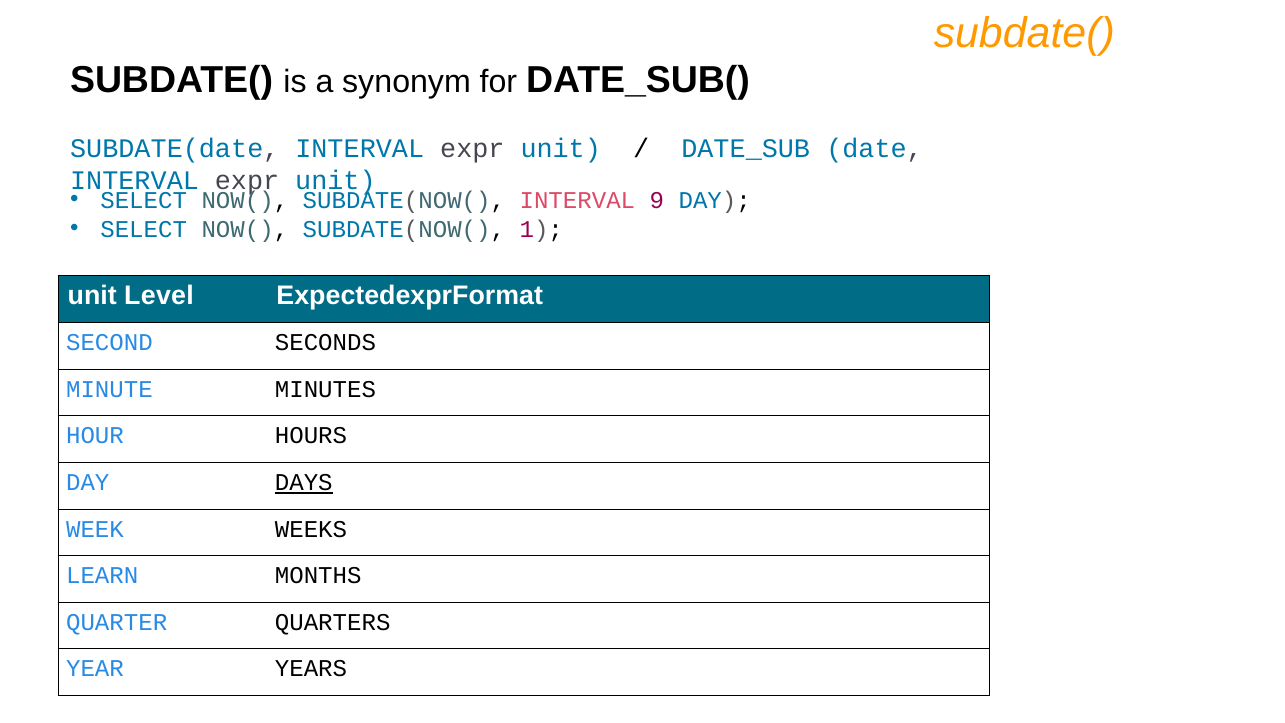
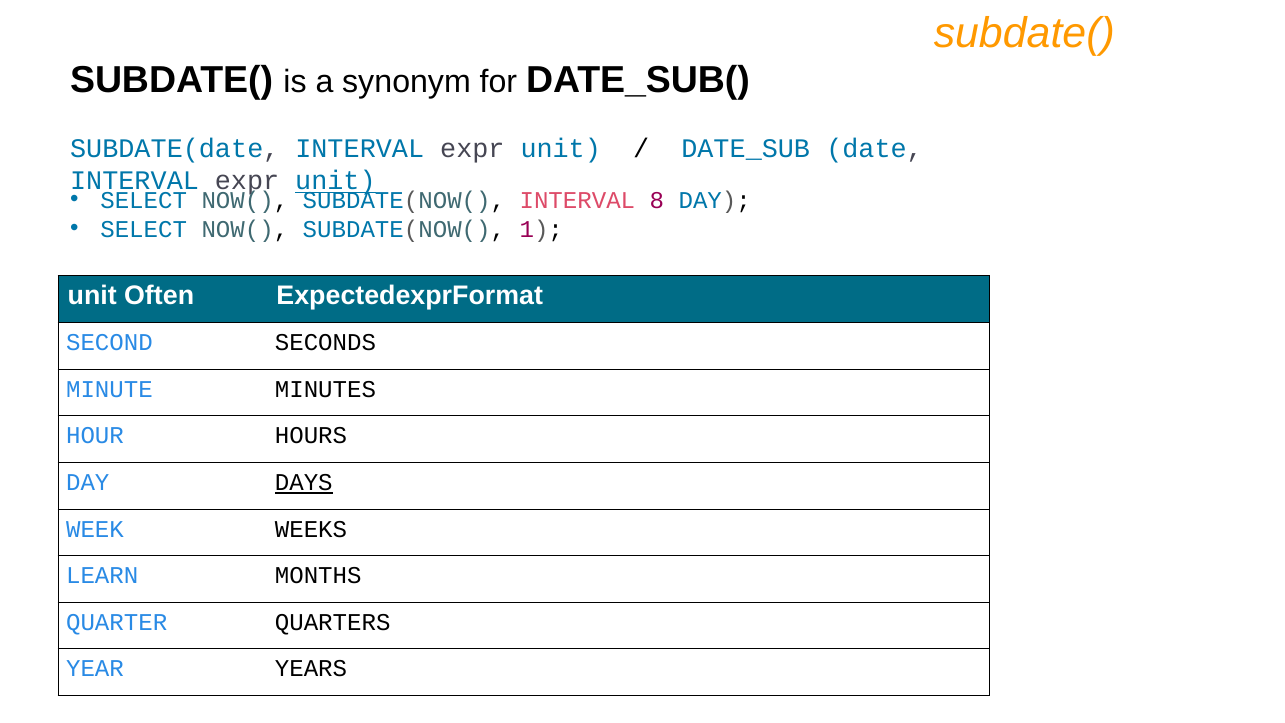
unit underline: none -> present (335, 181)
9: 9 -> 8 (657, 200)
Level: Level -> Often (159, 296)
